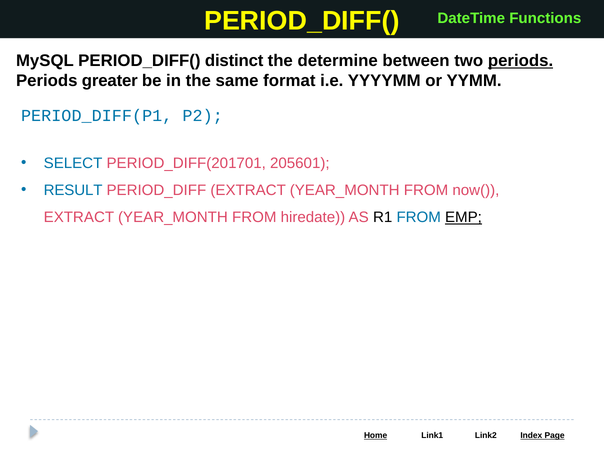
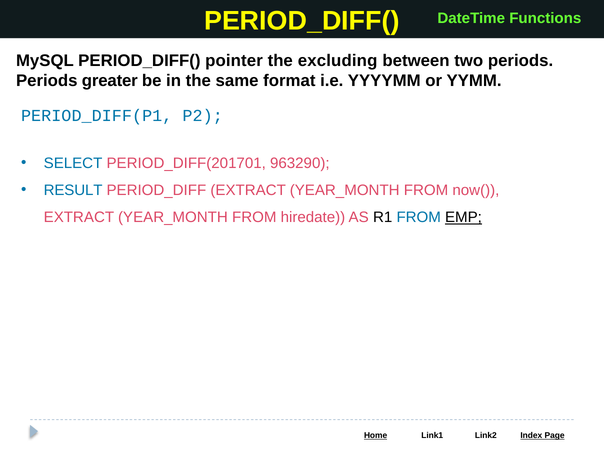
distinct: distinct -> pointer (234, 61)
determine: determine -> excluding (338, 61)
periods underline: present -> none (521, 61)
205601: 205601 -> 963290 (300, 163)
